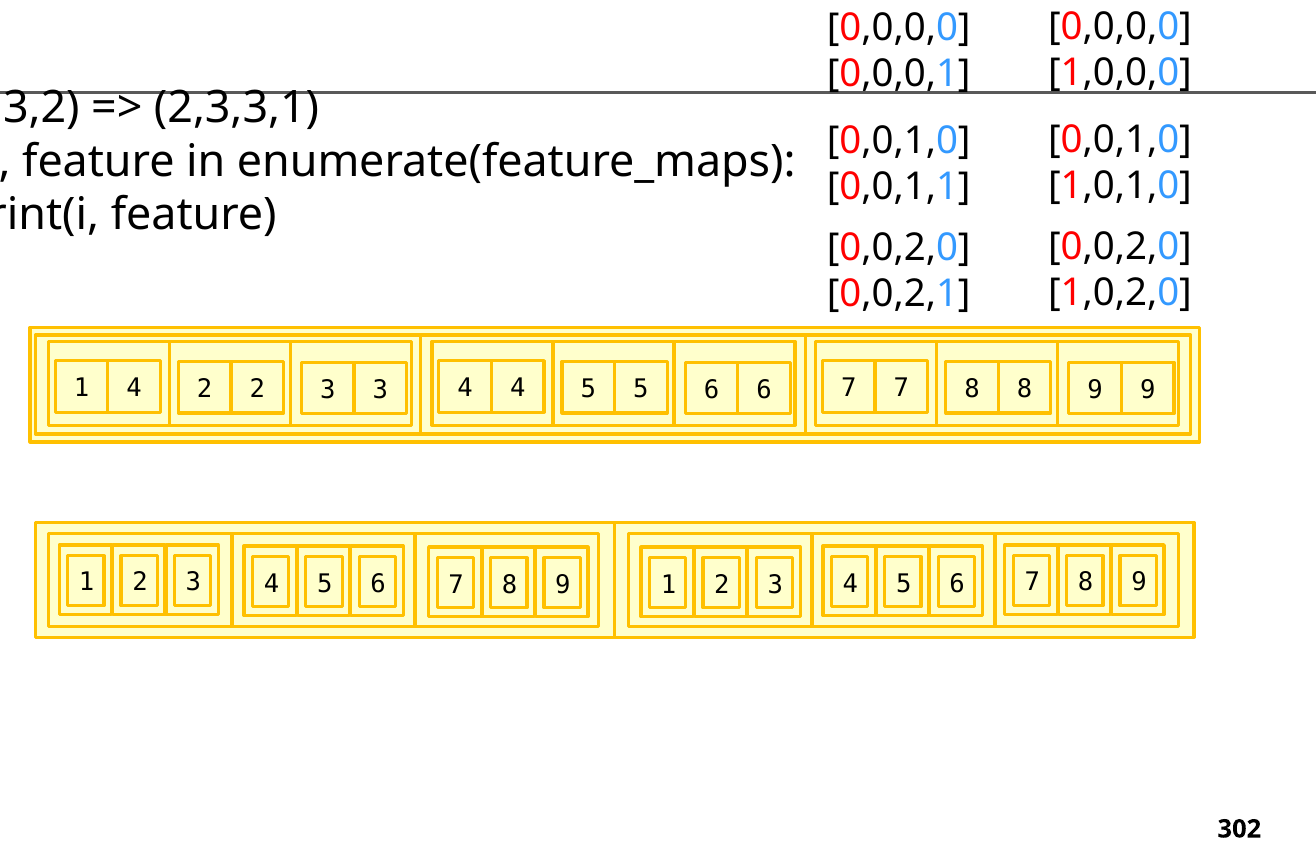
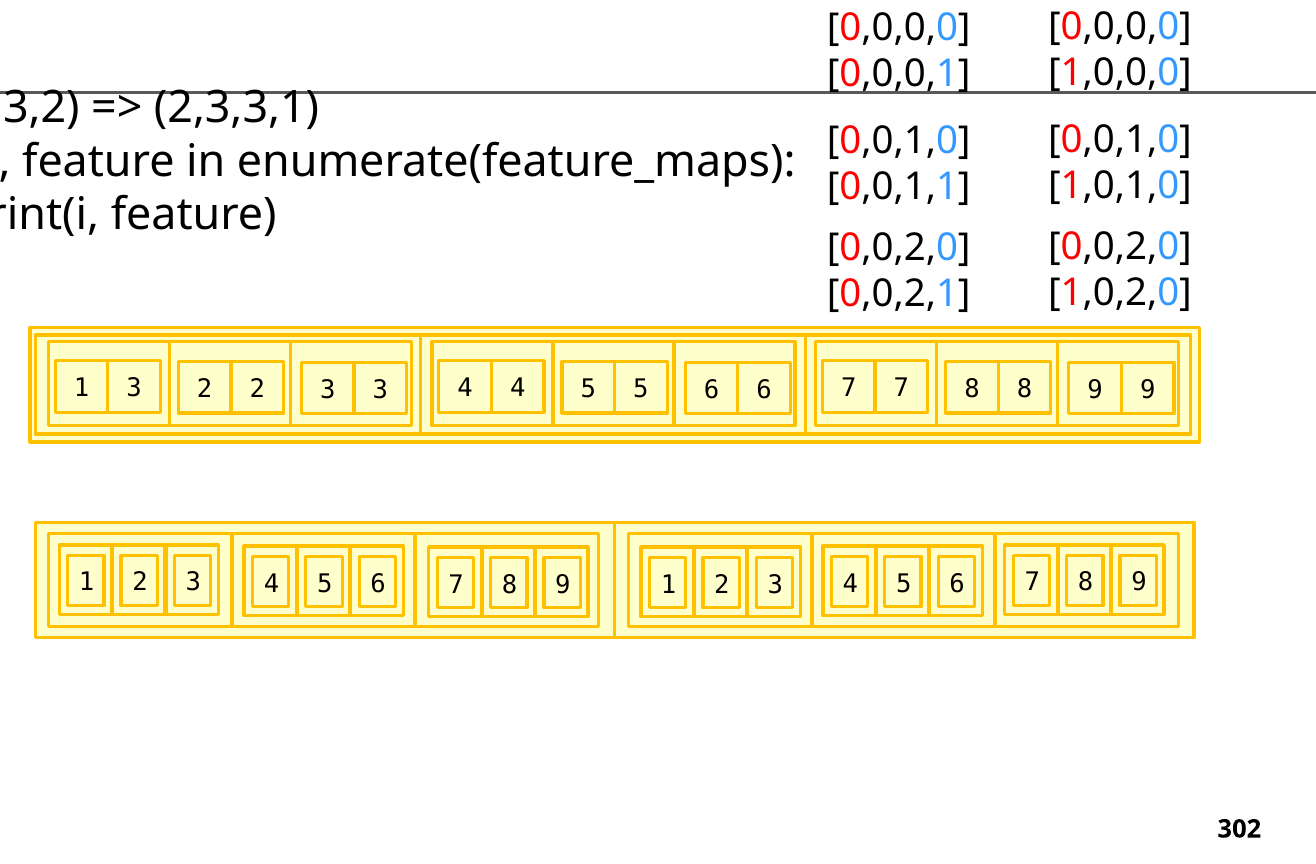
1 4: 4 -> 3 (134, 388)
